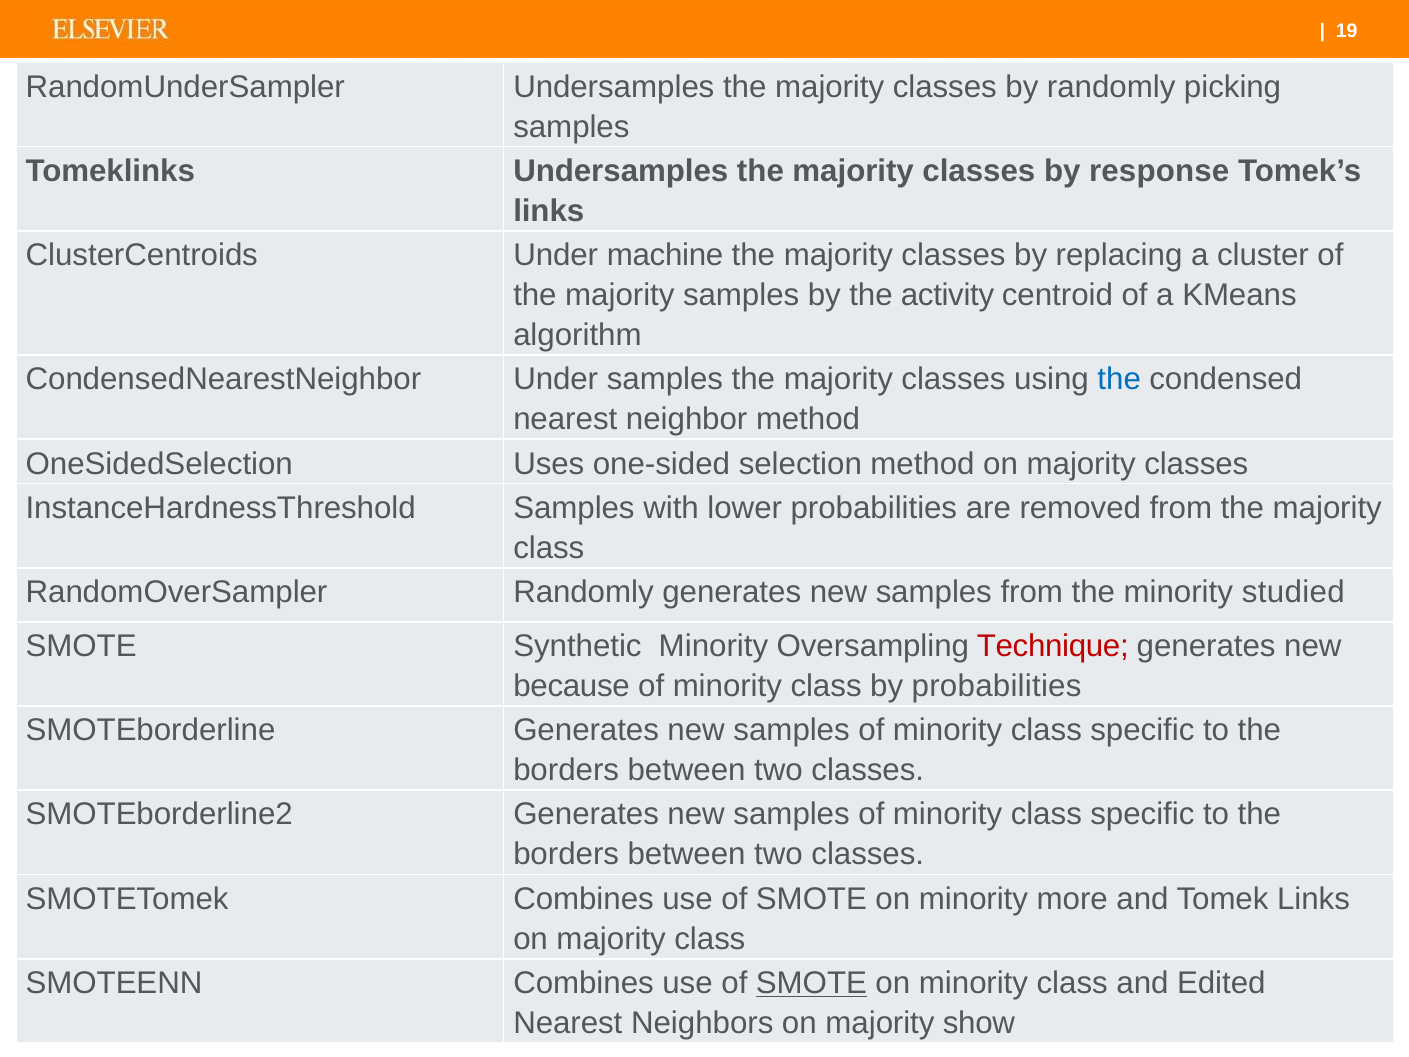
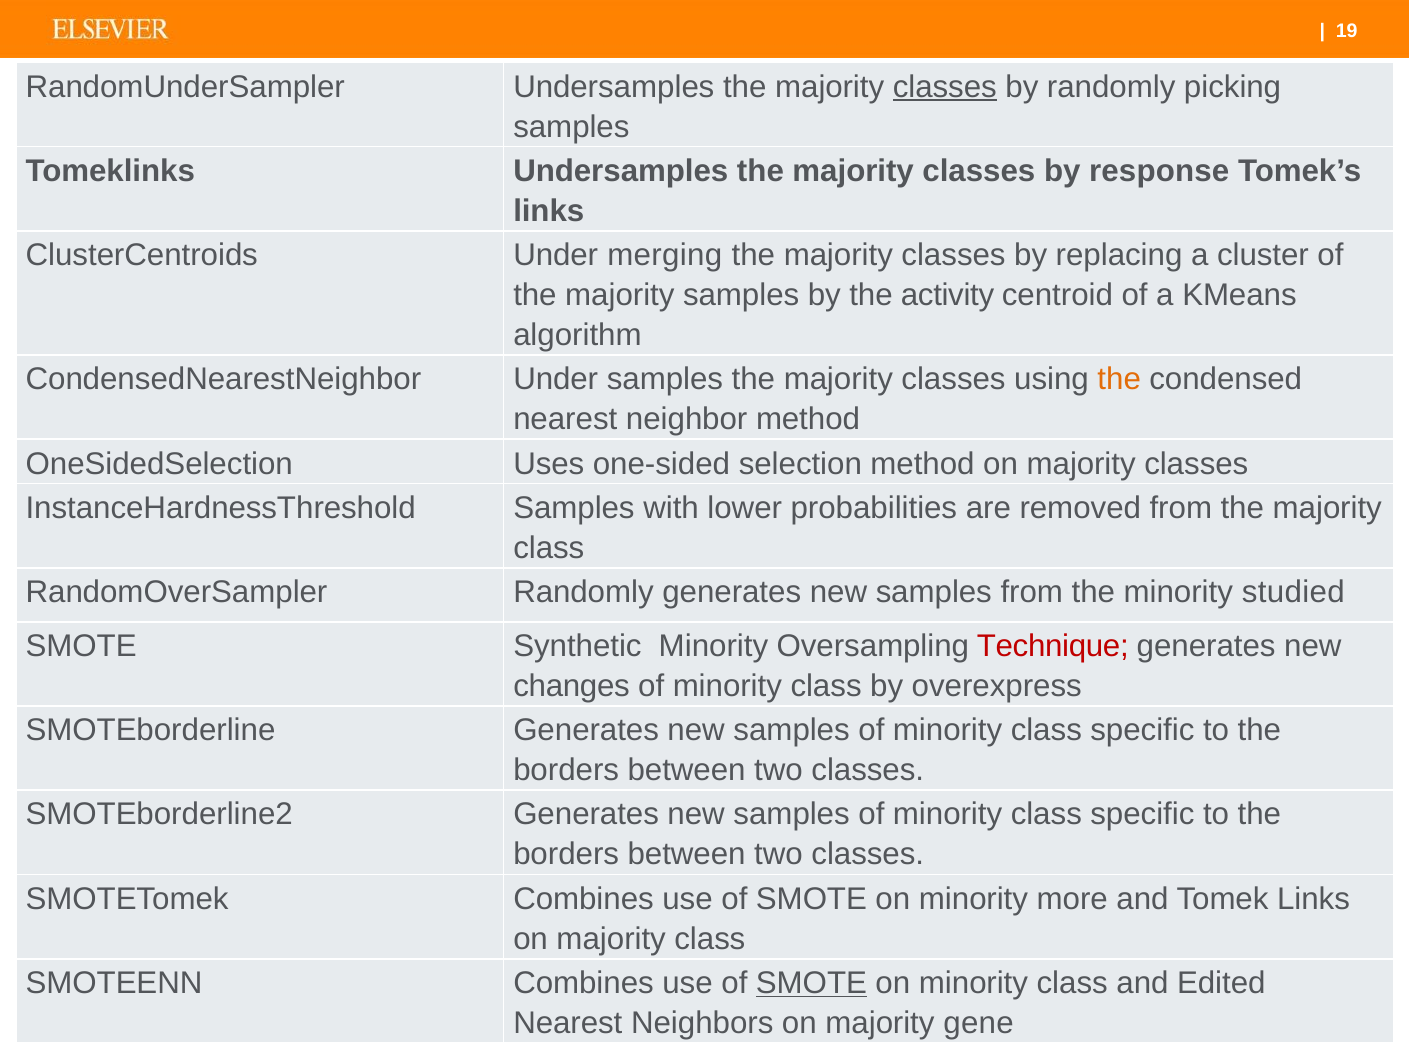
classes underline: none -> present (945, 87)
machine: machine -> merging (665, 255)
the colour: blue -> orange (1119, 379)
because: because -> changes (572, 686)
by probabilities: probabilities -> overexpress (997, 686)
show: show -> gene (979, 1023)
